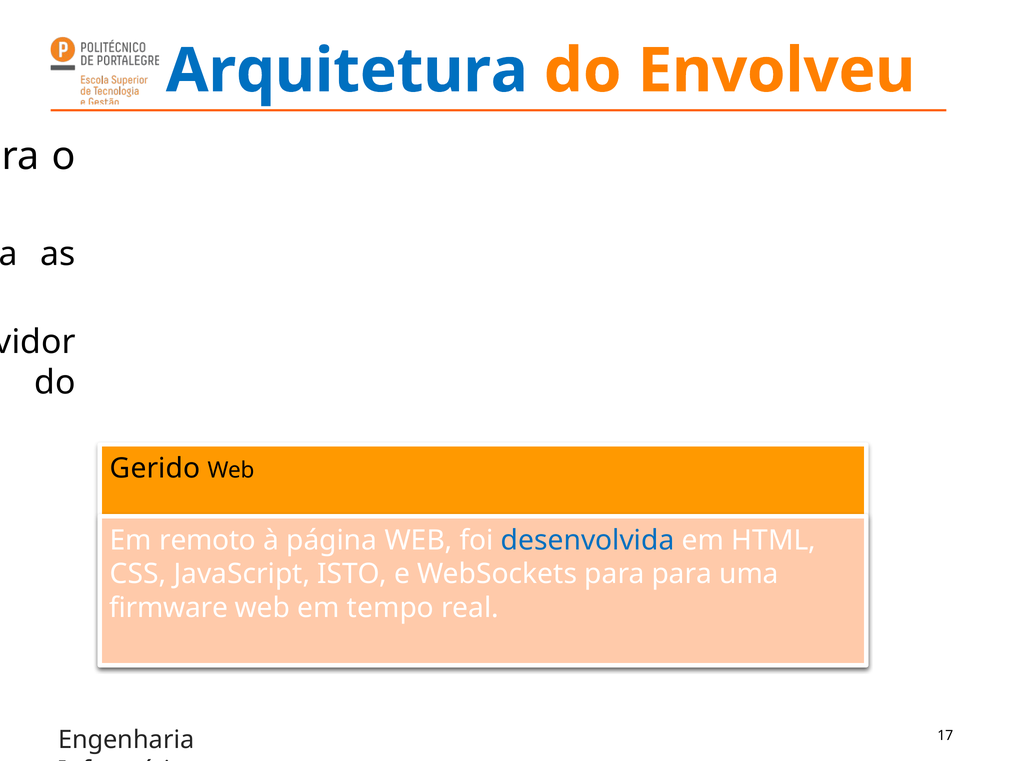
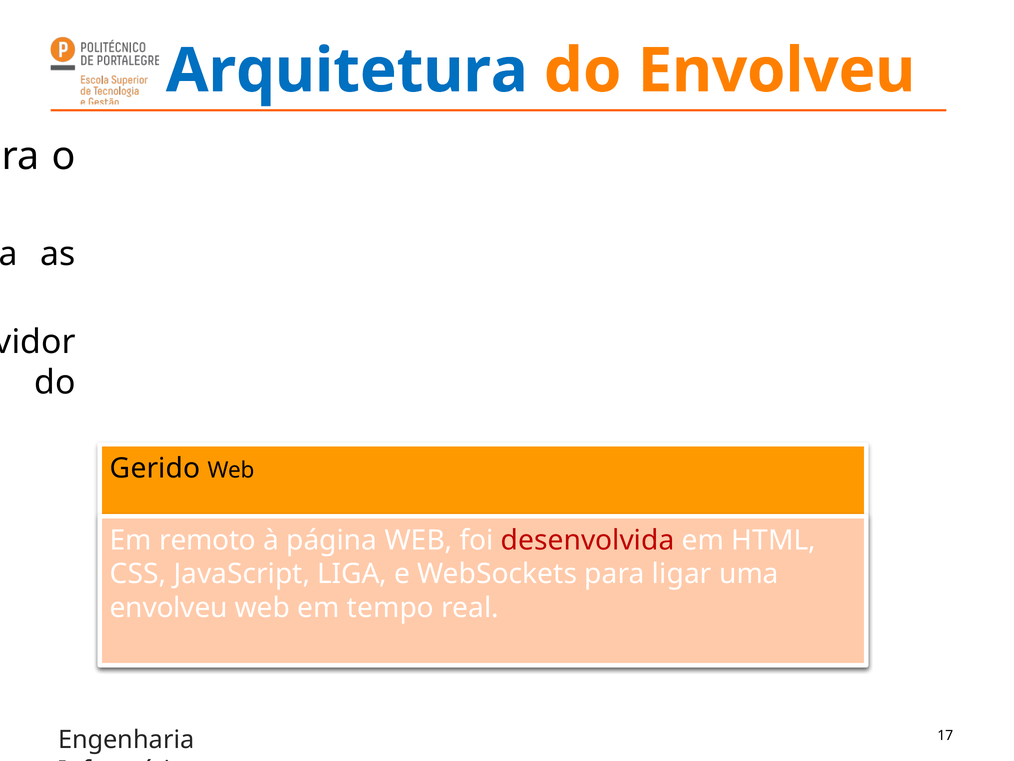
desenvolvida colour: blue -> red (588, 540)
ISTO: ISTO -> LIGA (352, 574)
para para: para -> ligar (682, 574)
firmware: firmware -> envolveu (169, 608)
